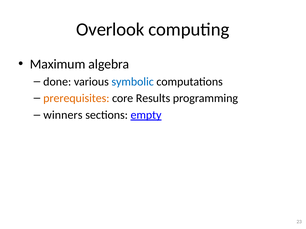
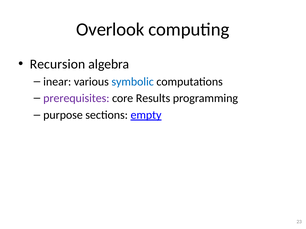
Maximum: Maximum -> Recursion (58, 64)
done: done -> inear (57, 82)
prerequisites colour: orange -> purple (76, 98)
winners: winners -> purpose (63, 115)
